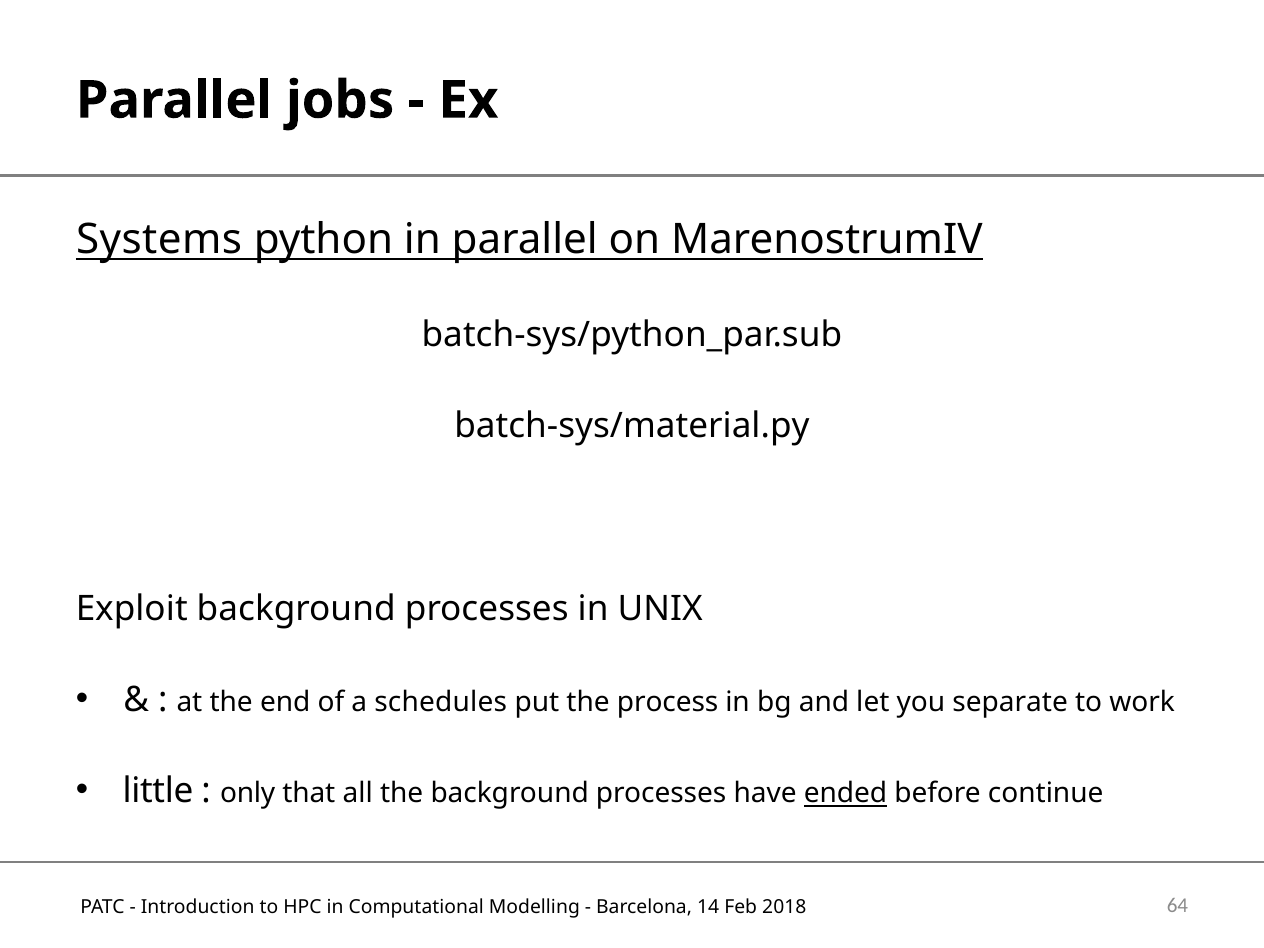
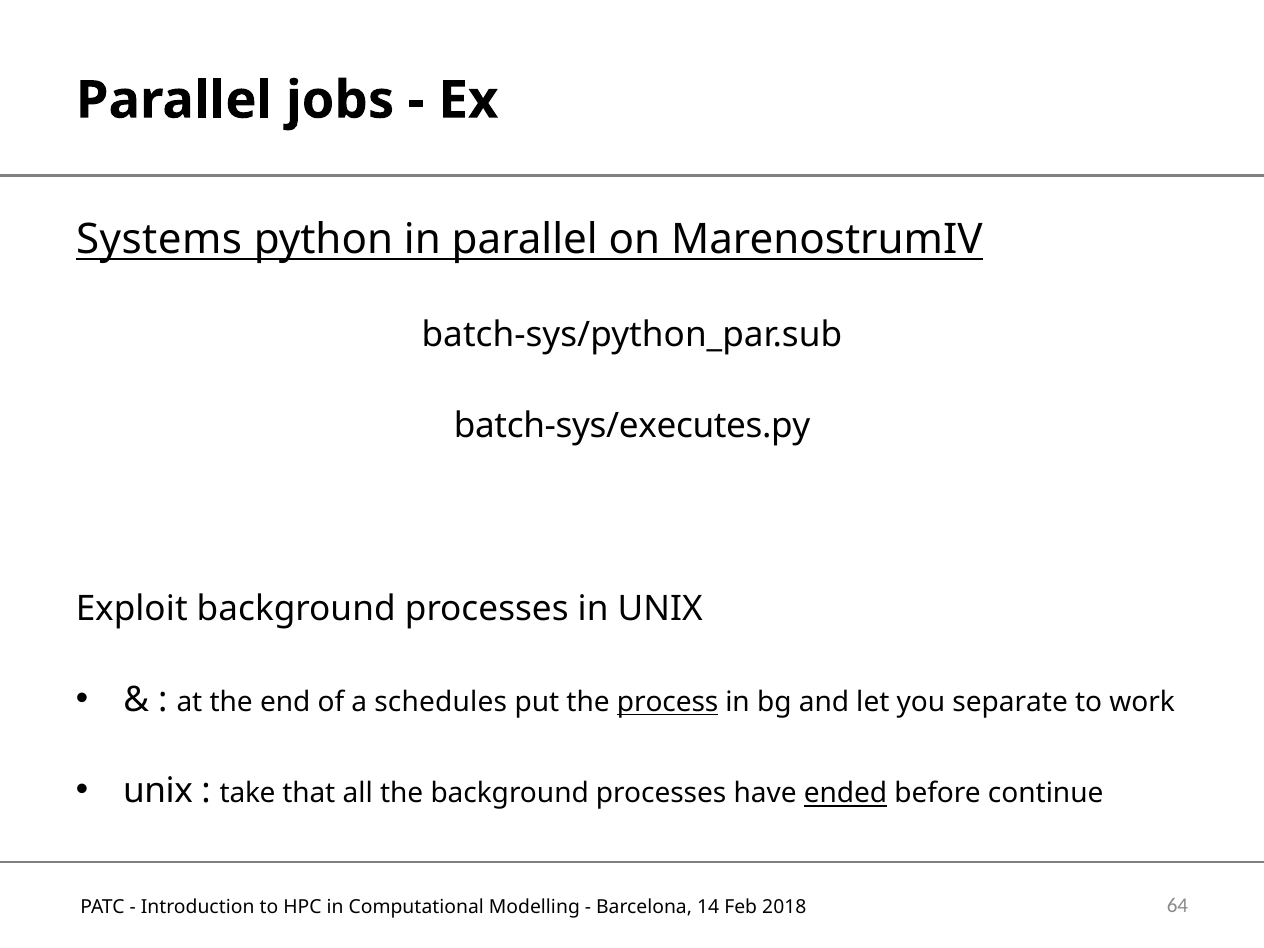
batch-sys/material.py: batch-sys/material.py -> batch-sys/executes.py (632, 426)
process underline: none -> present (668, 702)
little: little -> unix (158, 791)
only: only -> take (248, 794)
